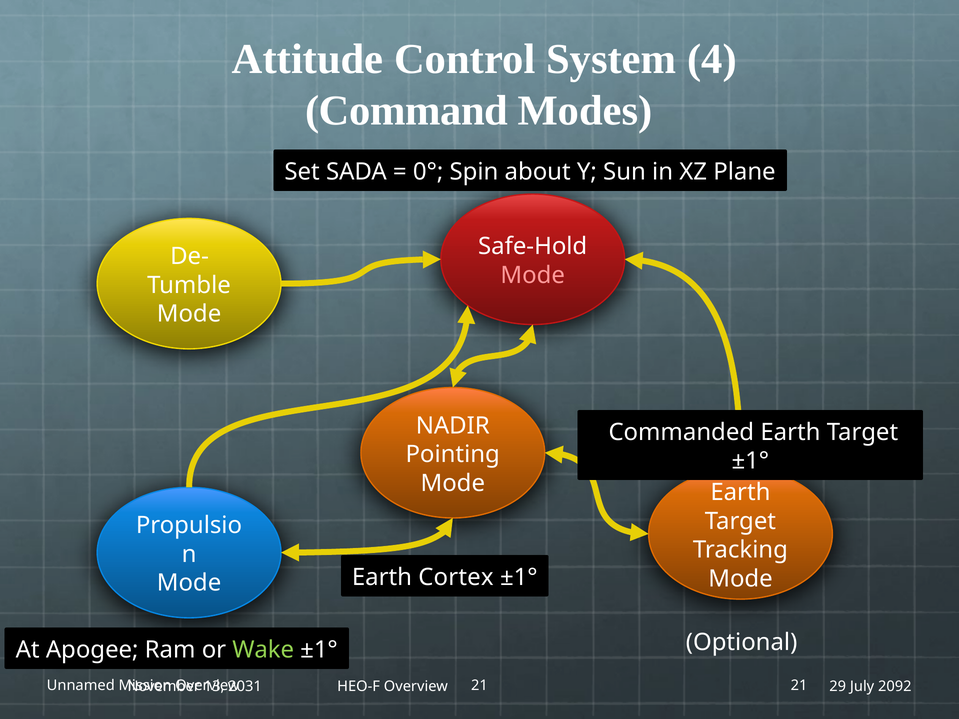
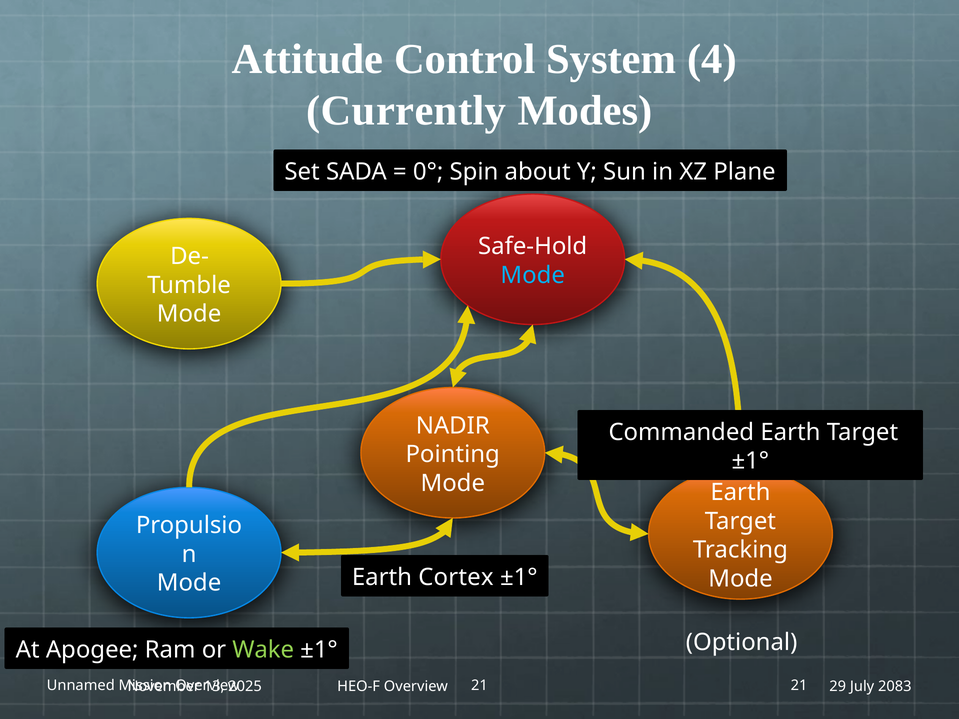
Command: Command -> Currently (406, 111)
Mode colour: pink -> light blue (533, 275)
2031: 2031 -> 2025 (245, 687)
2092: 2092 -> 2083 (895, 687)
